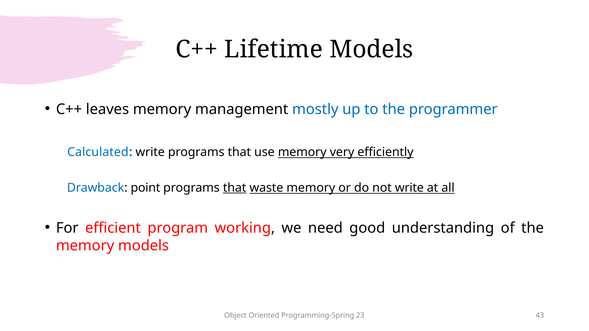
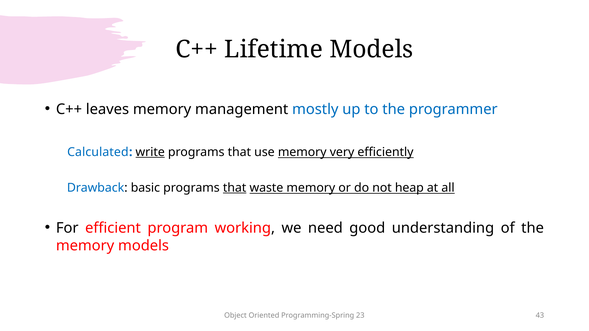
write underline: none -> present (150, 152)
point: point -> basic (145, 188)
not write: write -> heap (409, 188)
